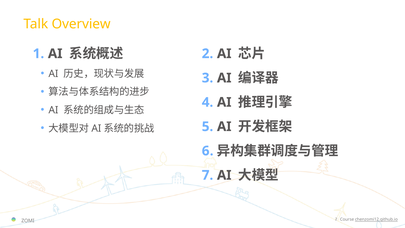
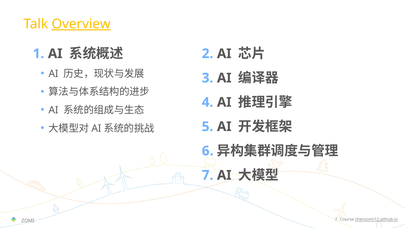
Overview underline: none -> present (81, 24)
